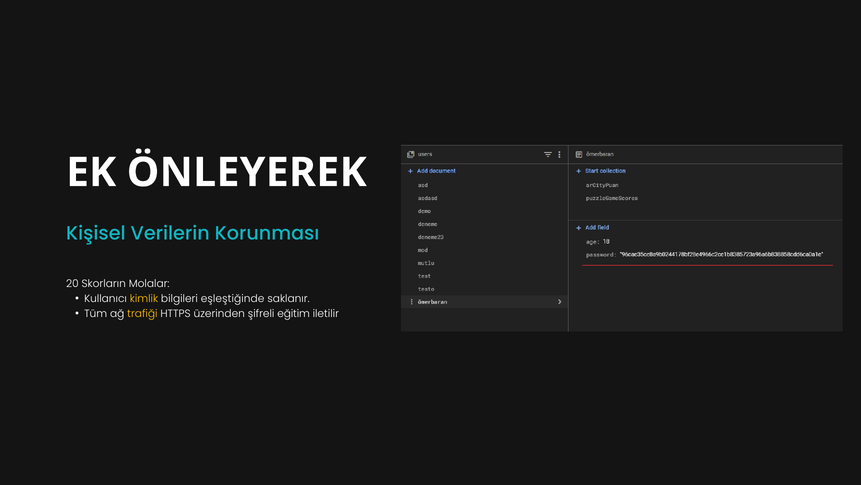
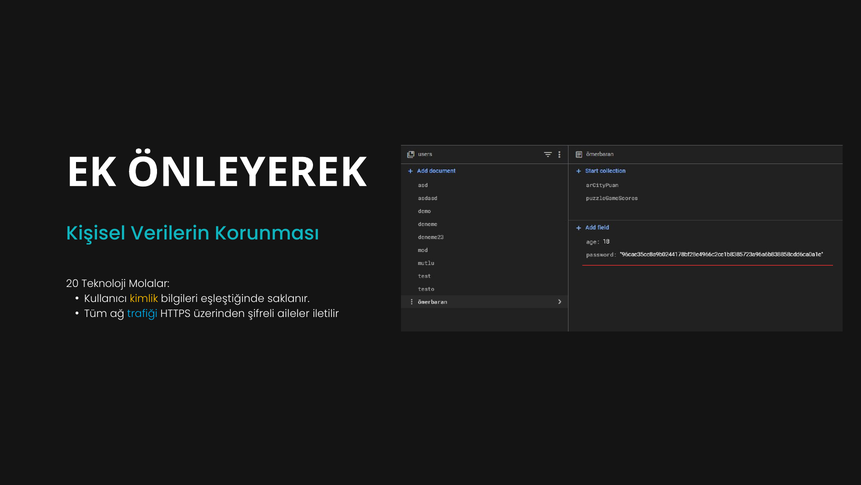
Skorların: Skorların -> Teknoloji (104, 284)
trafiği colour: yellow -> light blue (142, 313)
eğitim: eğitim -> aileler (293, 313)
